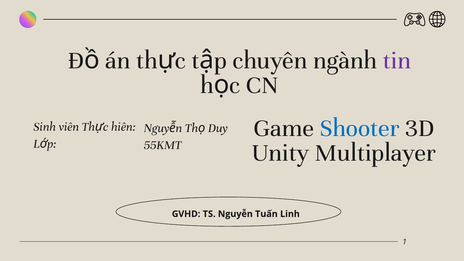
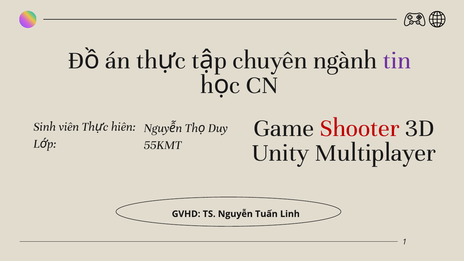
Shooter colour: blue -> red (360, 128)
